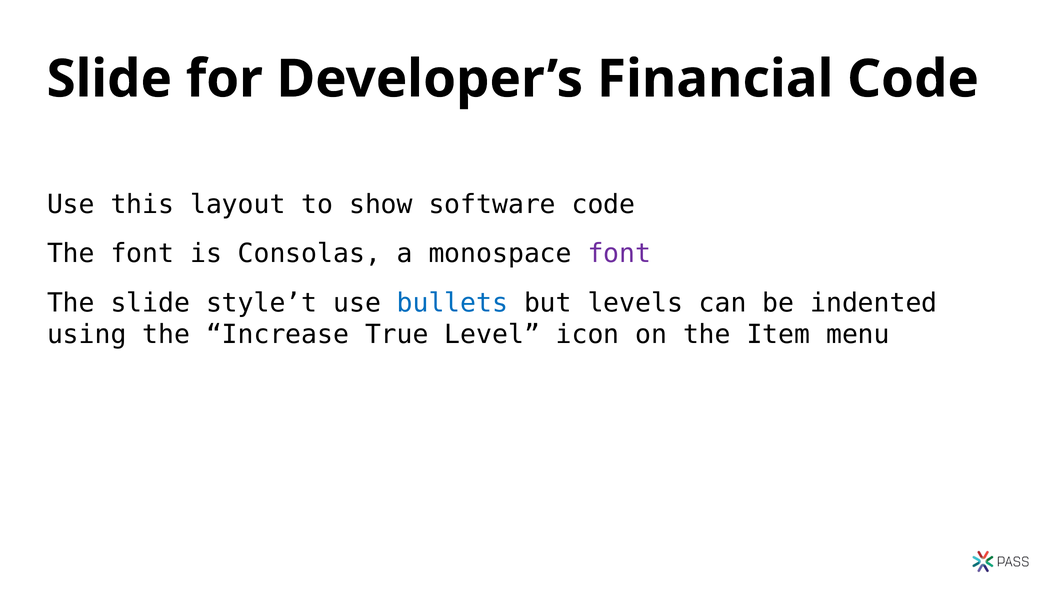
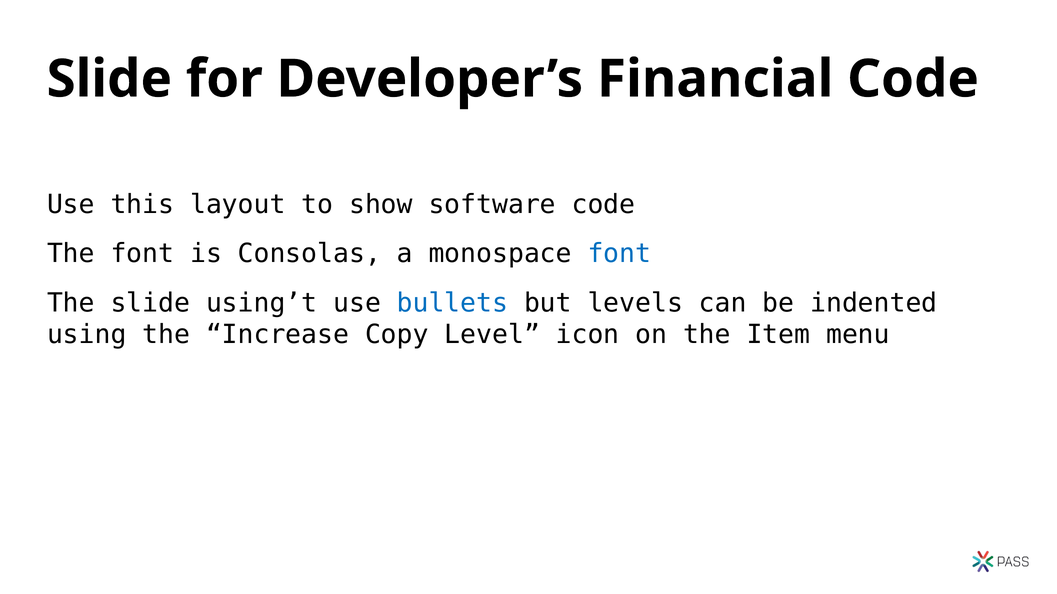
font colour: purple -> blue (619, 254)
style’t: style’t -> using’t (262, 303)
True: True -> Copy (397, 335)
